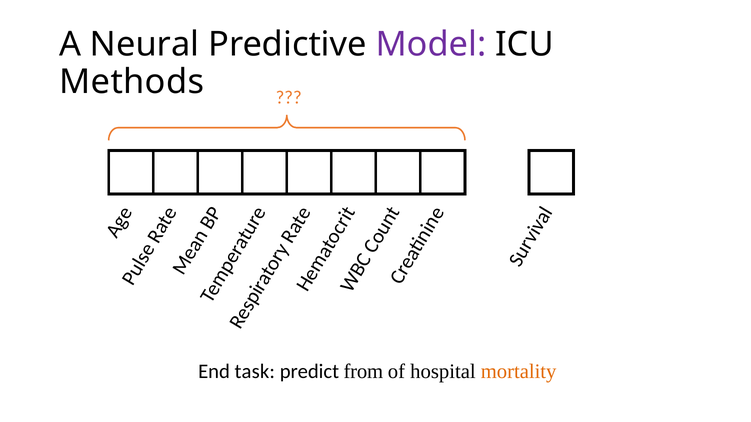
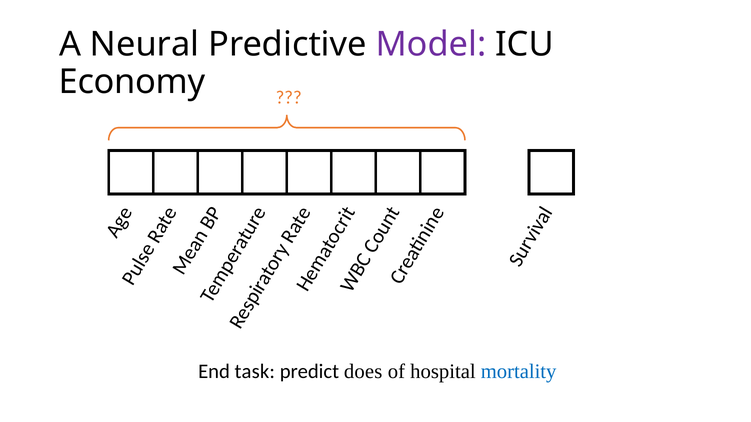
Methods: Methods -> Economy (132, 82)
from: from -> does (363, 372)
mortality colour: orange -> blue (519, 372)
